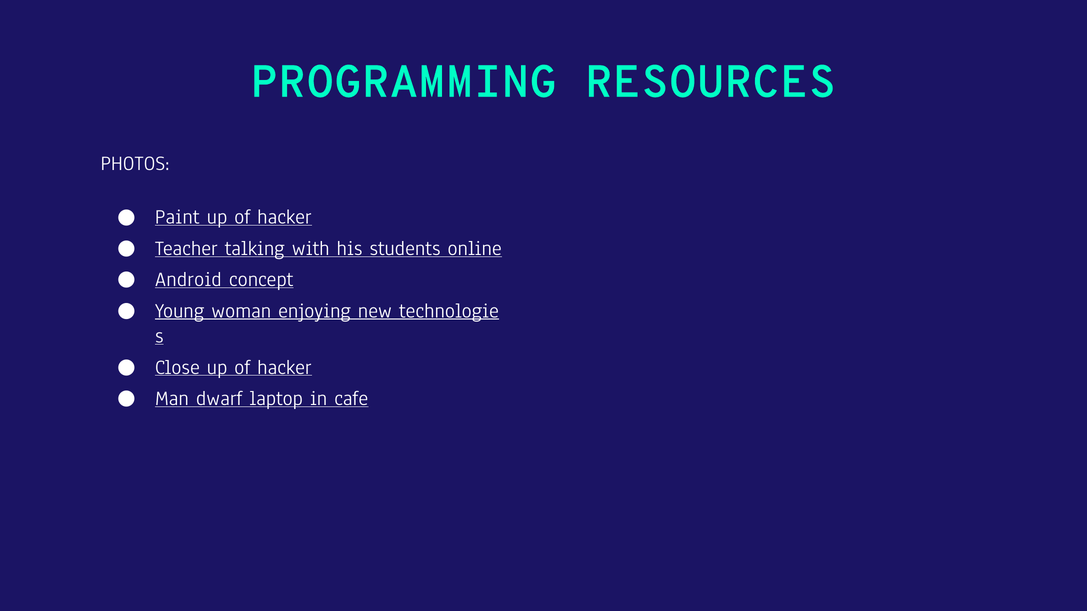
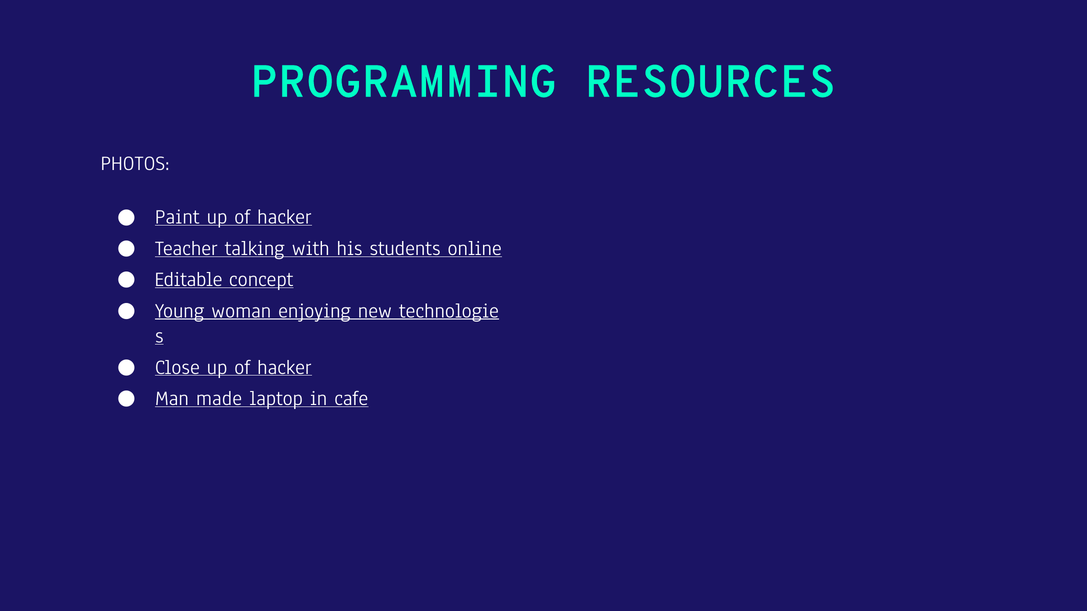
Android: Android -> Editable (189, 280)
dwarf: dwarf -> made (219, 399)
